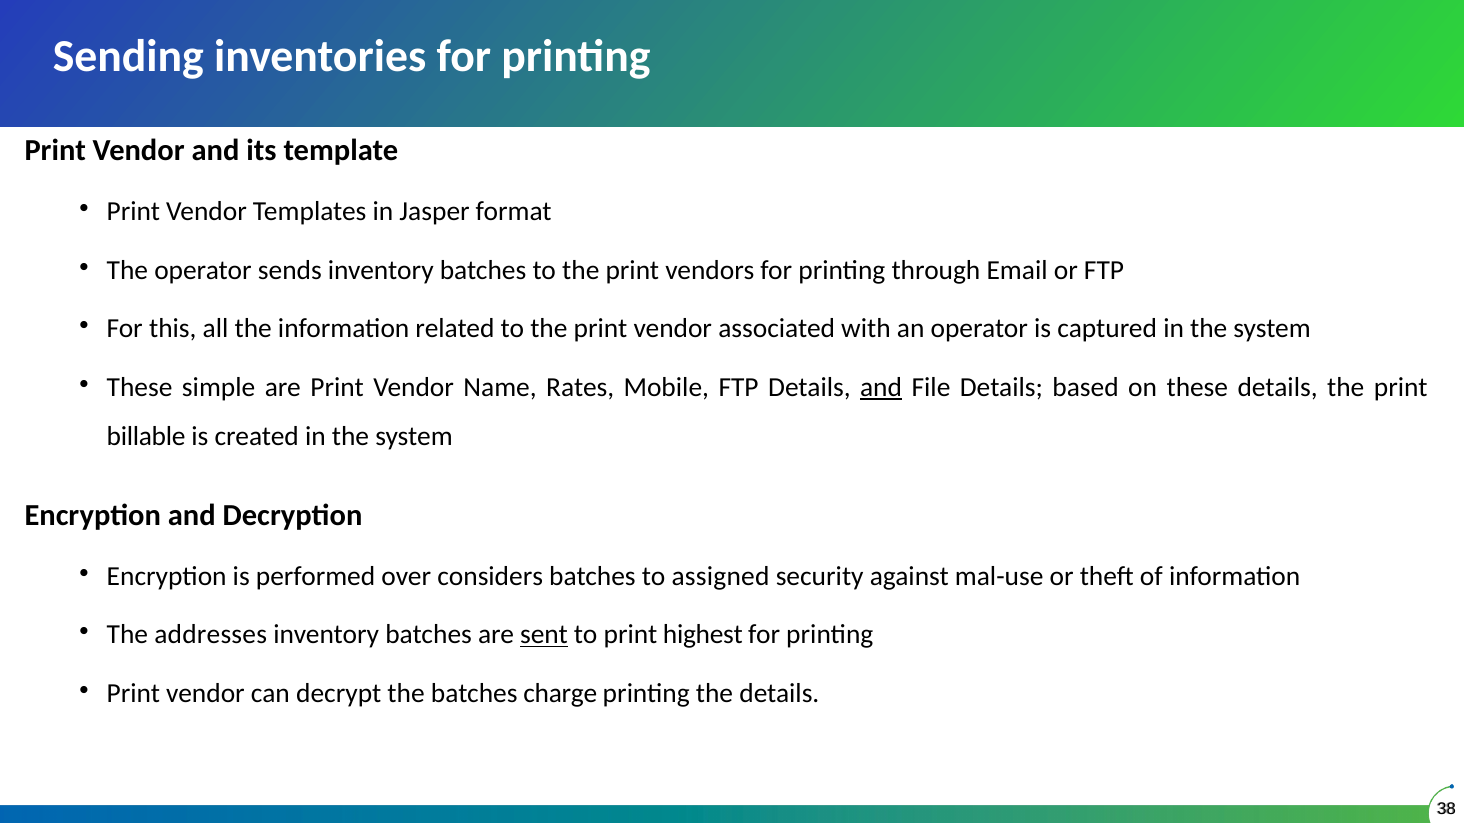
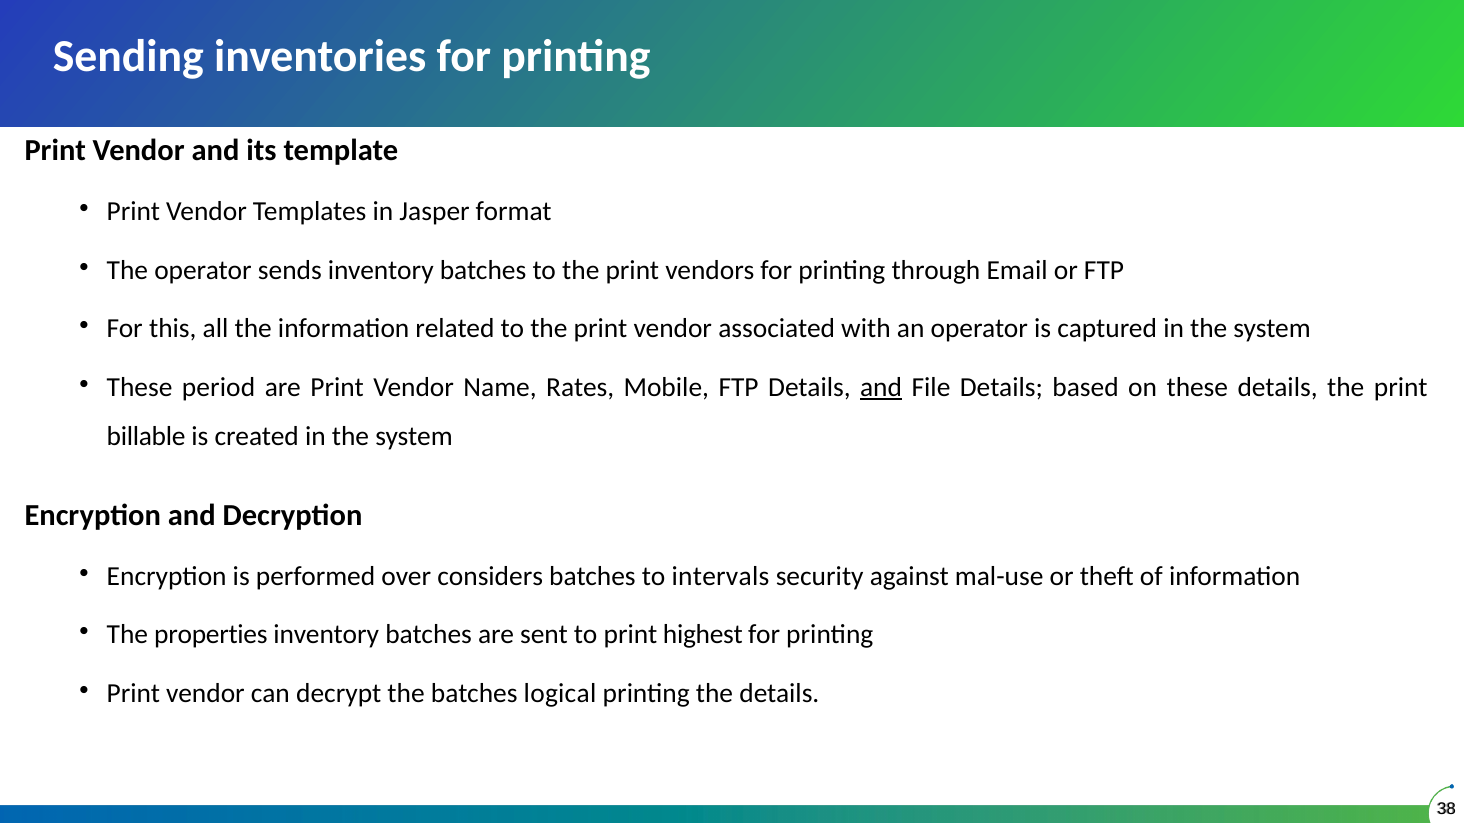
simple: simple -> period (219, 387)
assigned: assigned -> intervals (720, 577)
addresses: addresses -> properties (211, 635)
sent underline: present -> none (544, 635)
charge: charge -> logical (560, 694)
